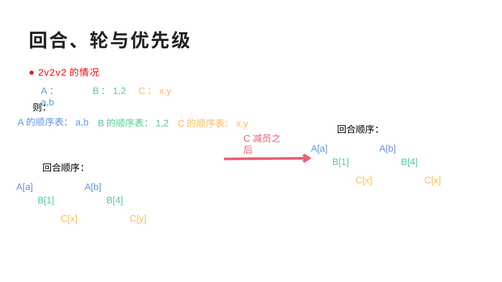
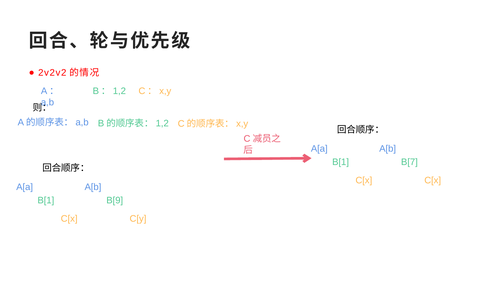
B[4: B[4 -> B[7 (409, 162)
B[4: B[4 -> B[9 (115, 201)
